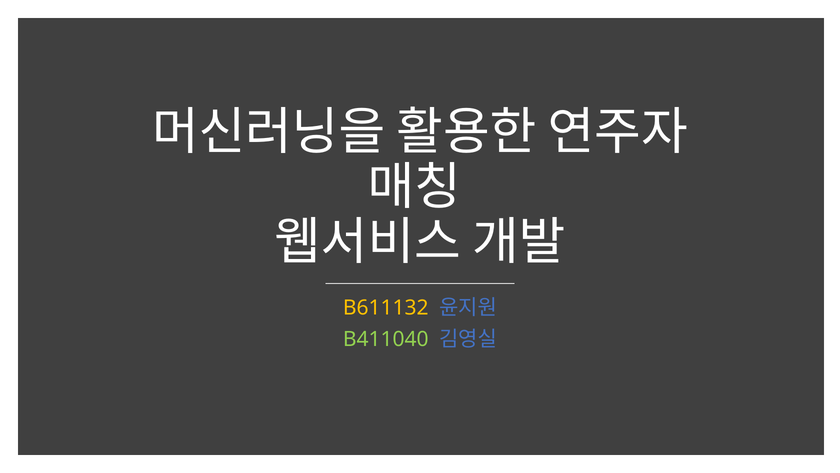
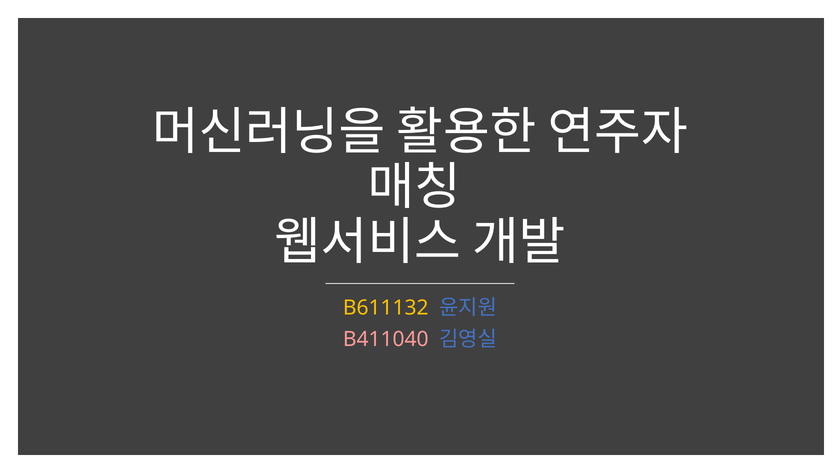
B411040 colour: light green -> pink (386, 339)
